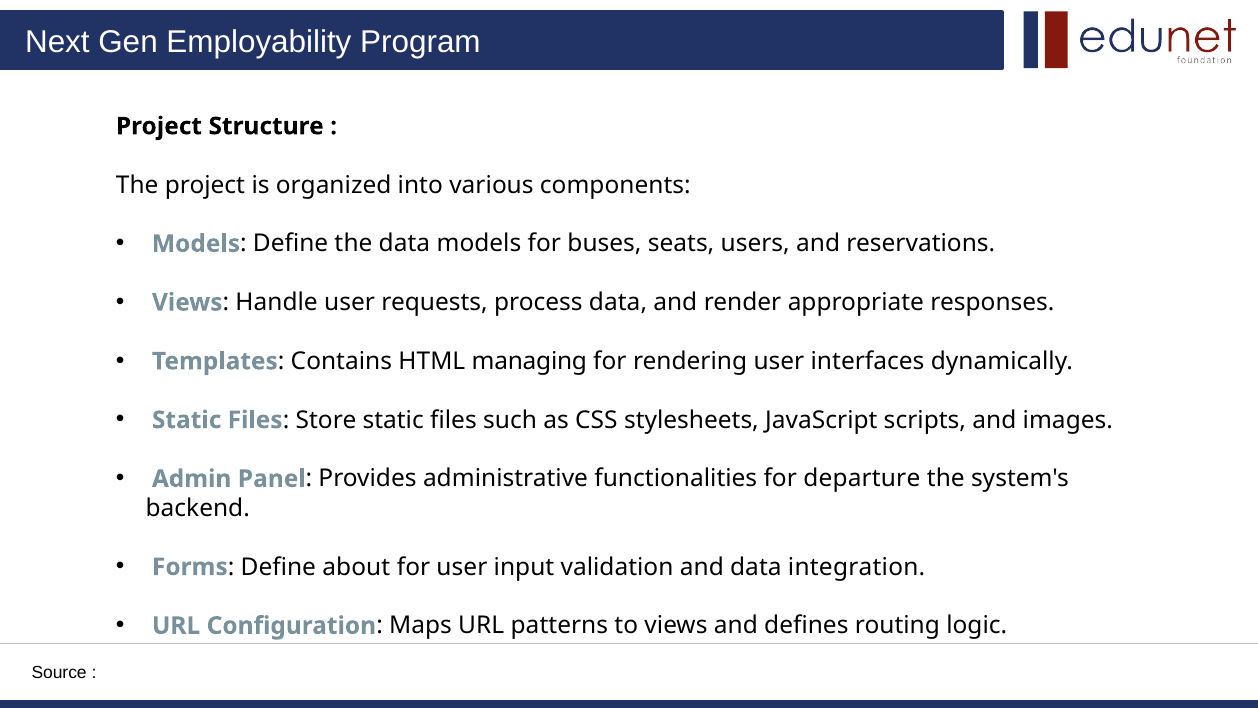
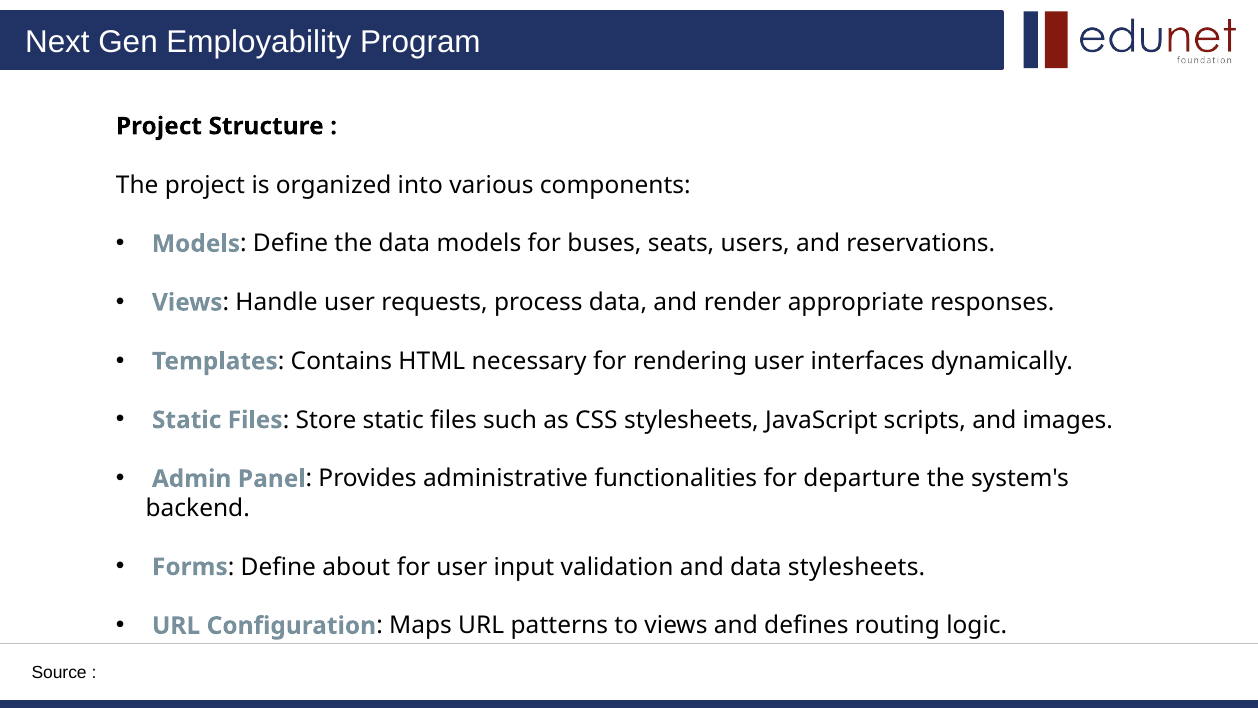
managing: managing -> necessary (529, 361)
data integration: integration -> stylesheets (857, 567)
